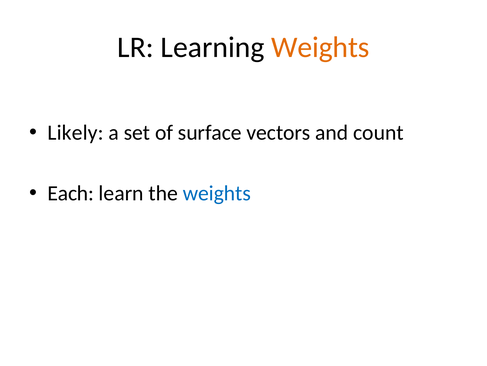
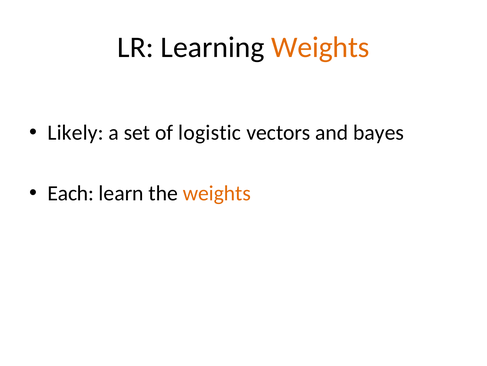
surface: surface -> logistic (210, 132)
count: count -> bayes (379, 132)
weights colour: blue -> orange (217, 193)
